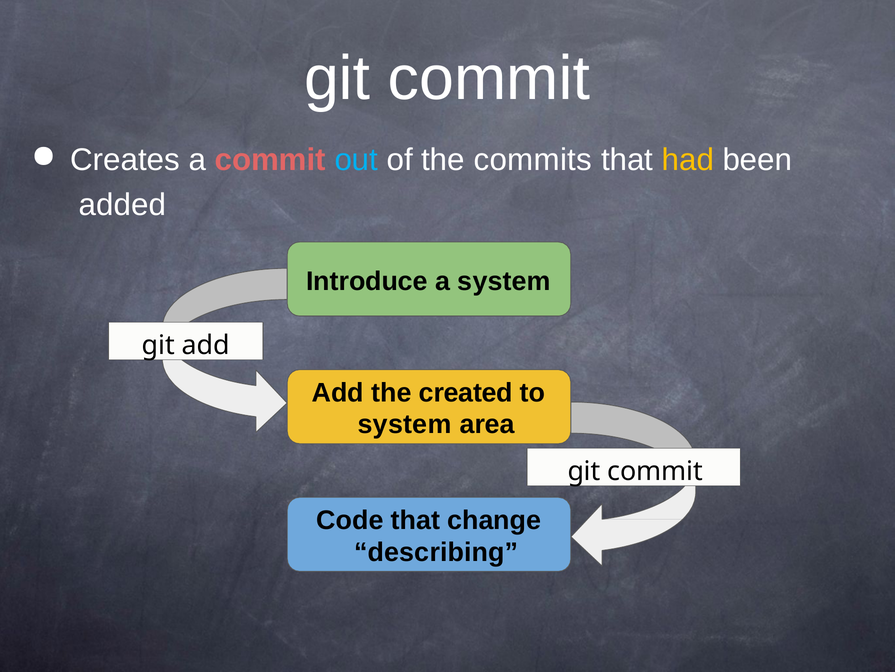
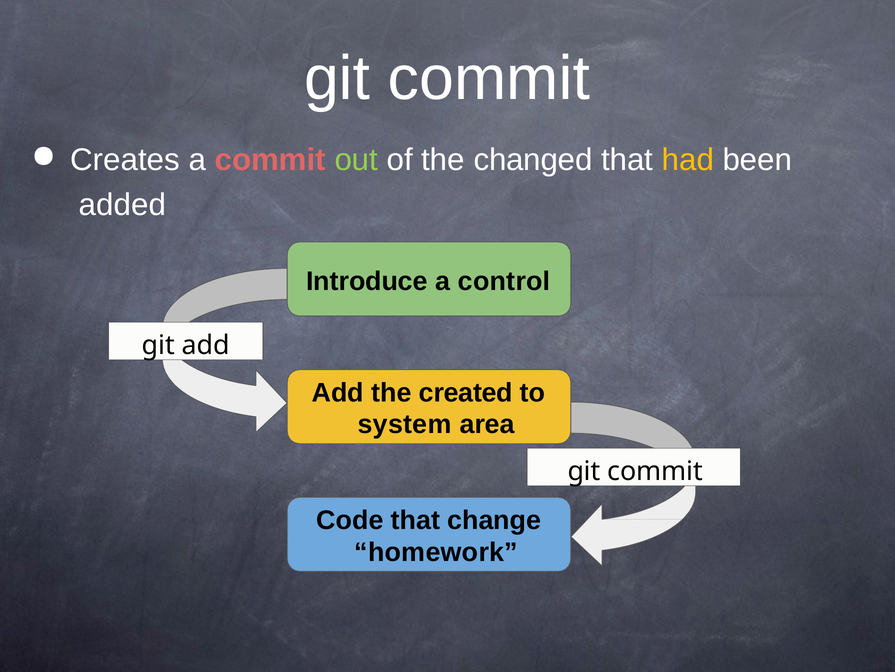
out colour: light blue -> light green (356, 160)
commits: commits -> changed (533, 160)
a system: system -> control (504, 281)
describing: describing -> homework (436, 552)
